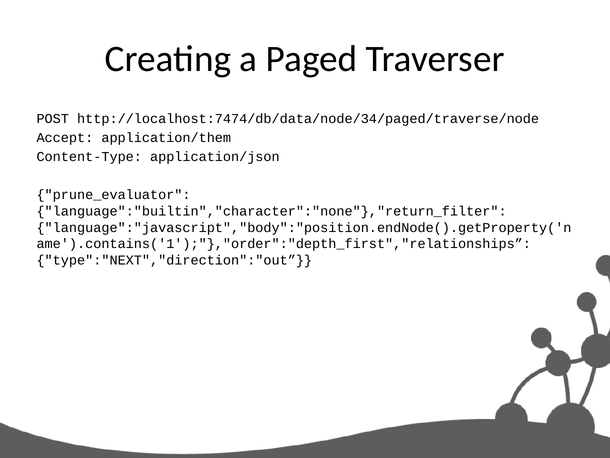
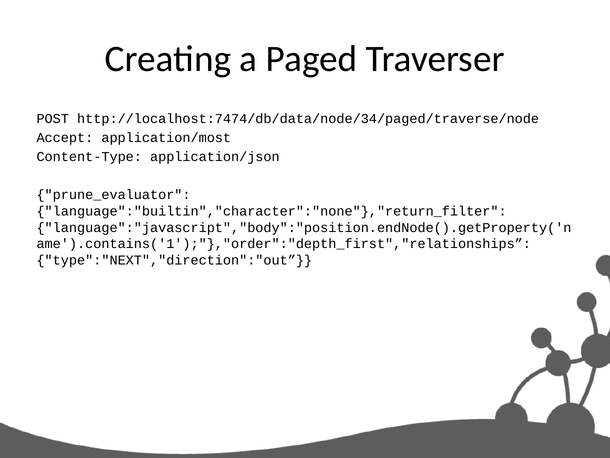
application/them: application/them -> application/most (166, 138)
